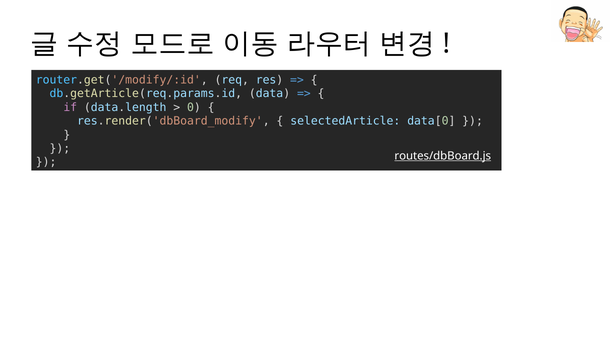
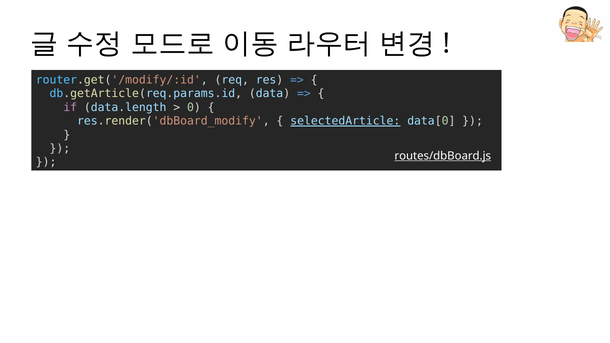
selectedArticle underline: none -> present (345, 121)
